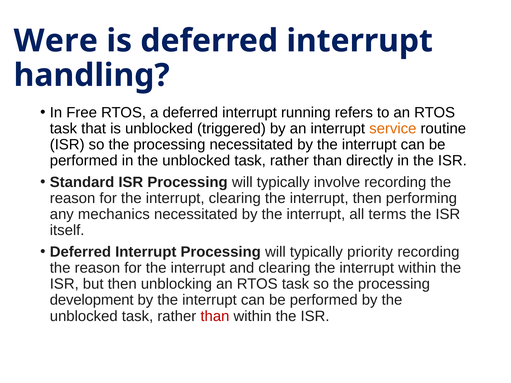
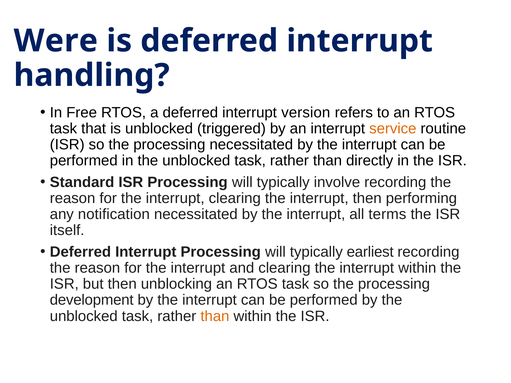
running: running -> version (306, 113)
mechanics: mechanics -> notification (114, 214)
priority: priority -> earliest (370, 252)
than colour: red -> orange (215, 316)
